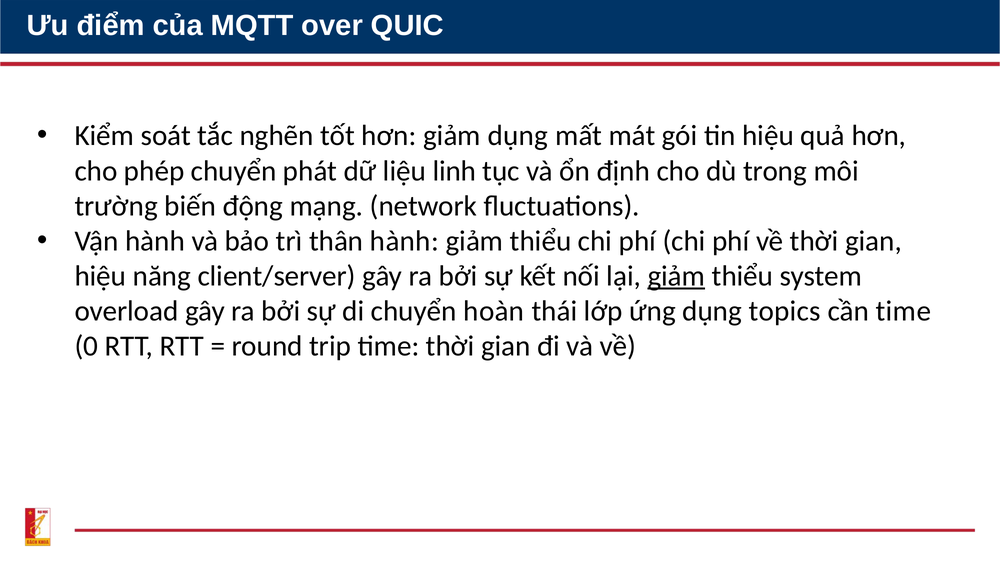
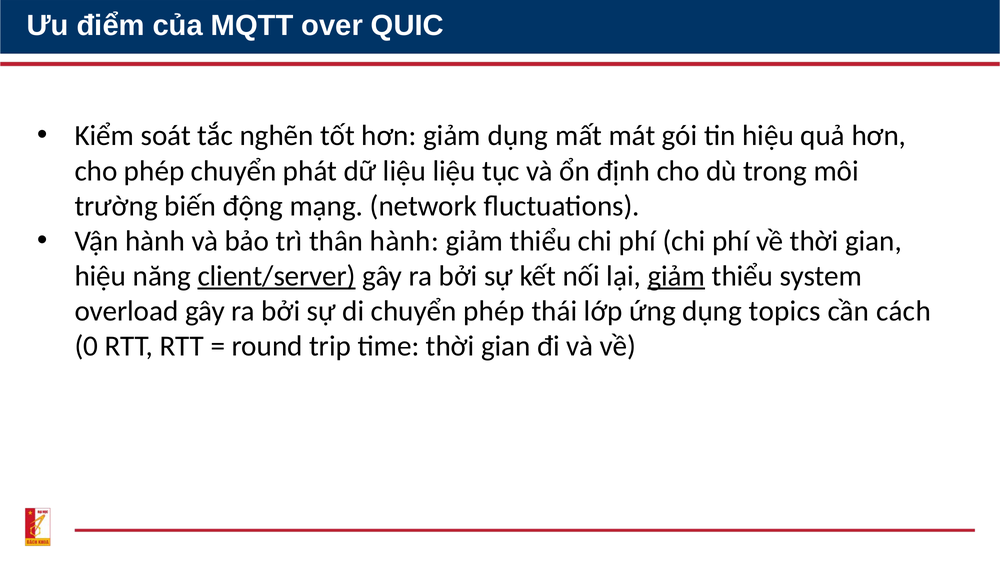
liệu linh: linh -> liệu (454, 171)
client/server underline: none -> present (277, 276)
chuyển hoàn: hoàn -> phép (494, 311)
cần time: time -> cách (903, 311)
